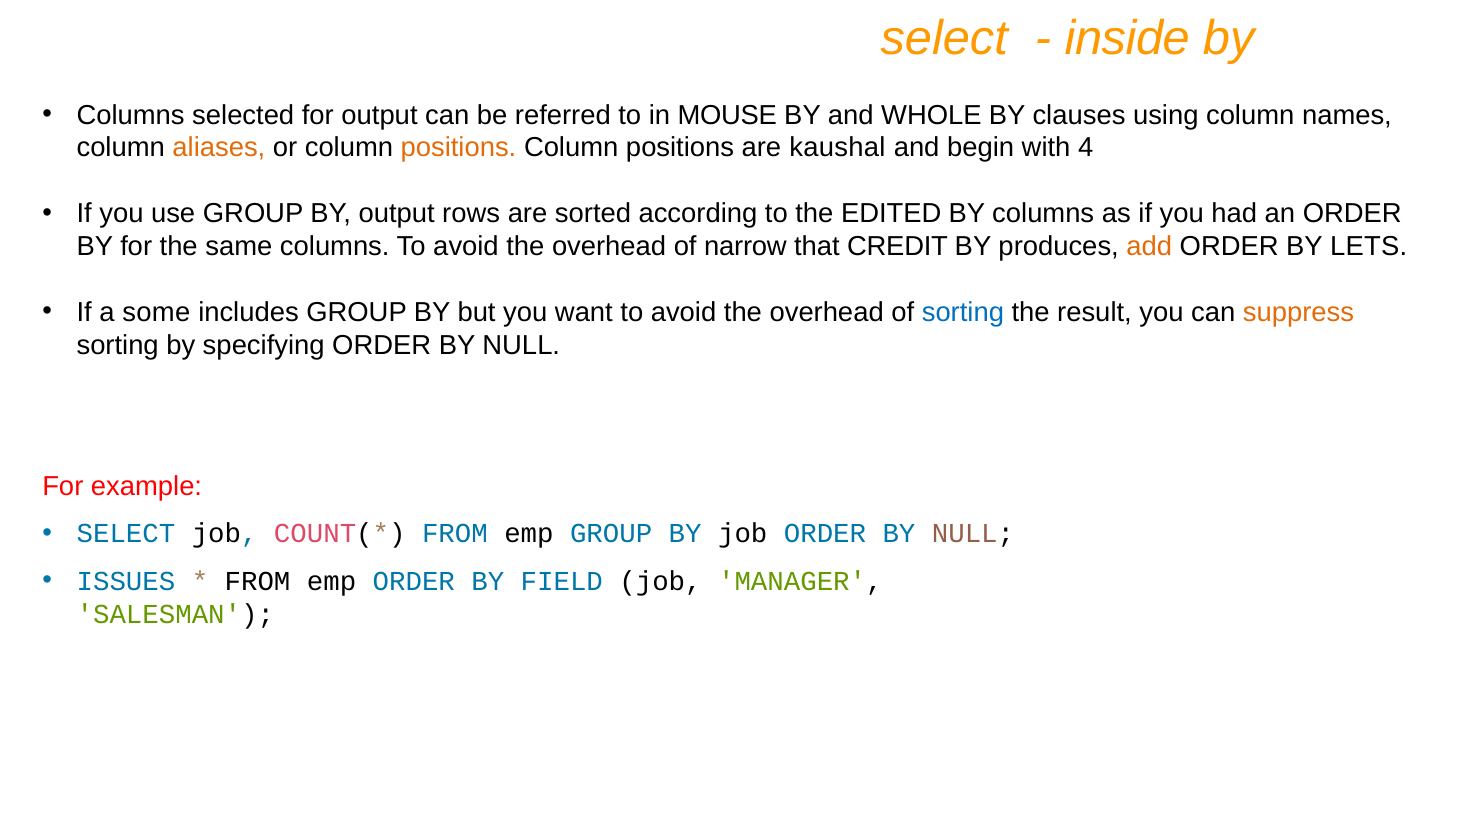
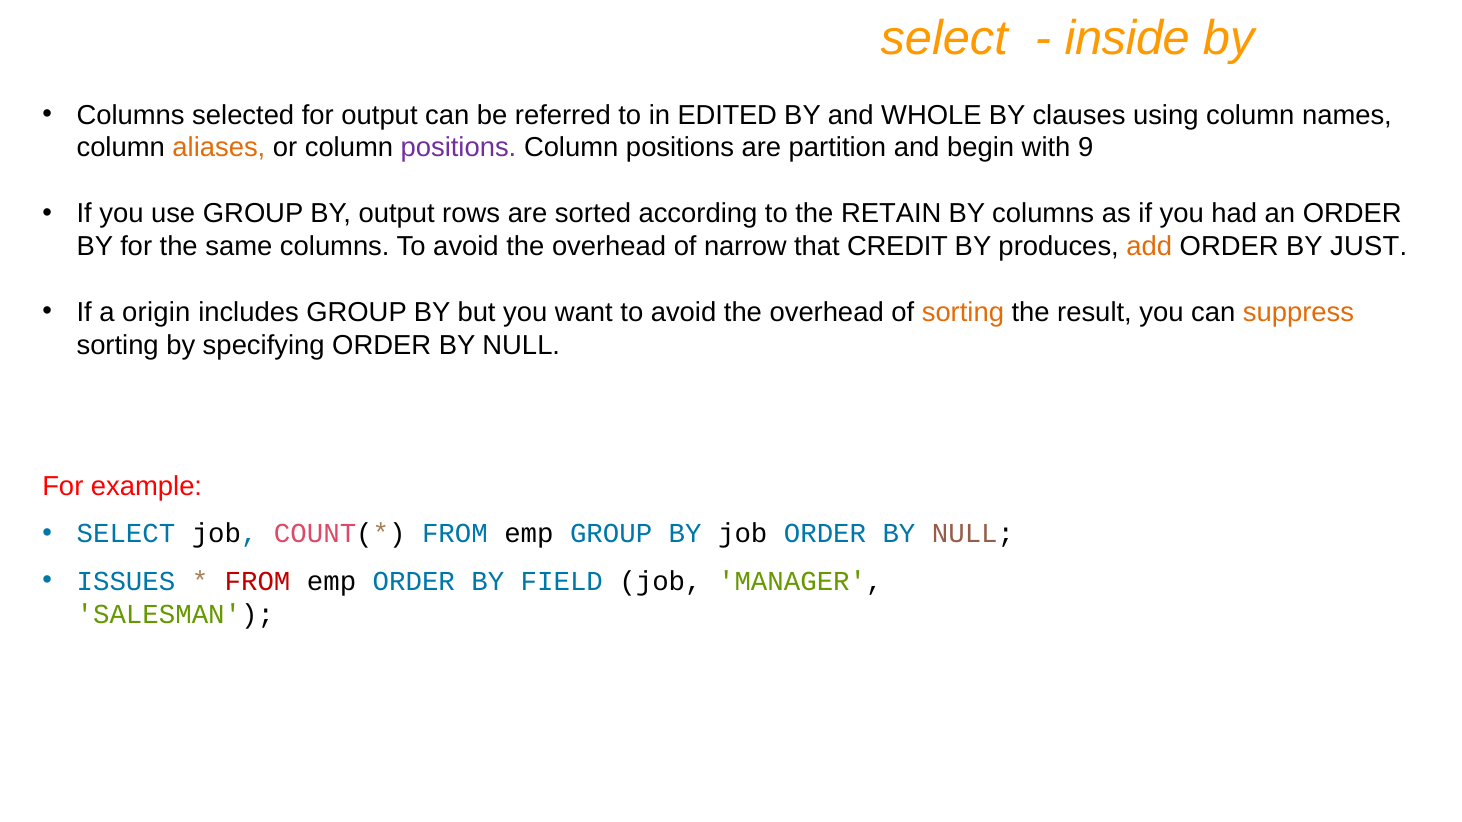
MOUSE: MOUSE -> EDITED (727, 115)
positions colour: orange -> purple (458, 148)
kaushal: kaushal -> partition (837, 148)
4: 4 -> 9 (1086, 148)
EDITED: EDITED -> RETAIN (891, 214)
LETS: LETS -> JUST (1369, 247)
some: some -> origin (156, 312)
sorting colour: blue -> orange (963, 312)
FROM colour: black -> red (258, 582)
